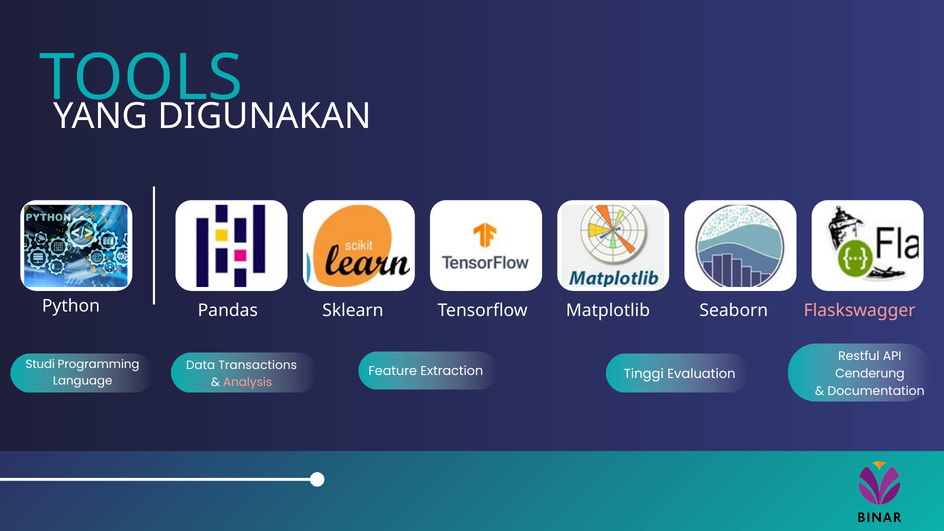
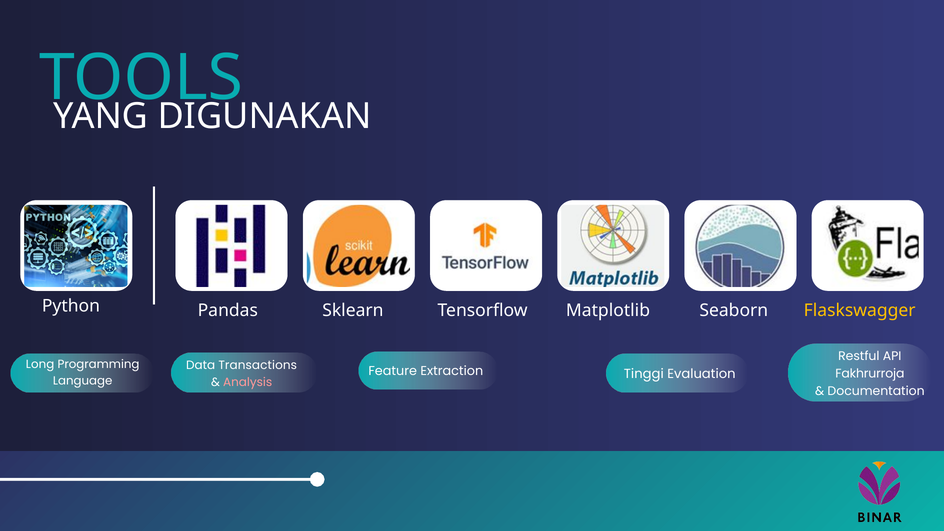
Flaskswagger colour: pink -> yellow (860, 311)
Studi: Studi -> Long (40, 364)
Cenderung: Cenderung -> Fakhrurroja (870, 374)
